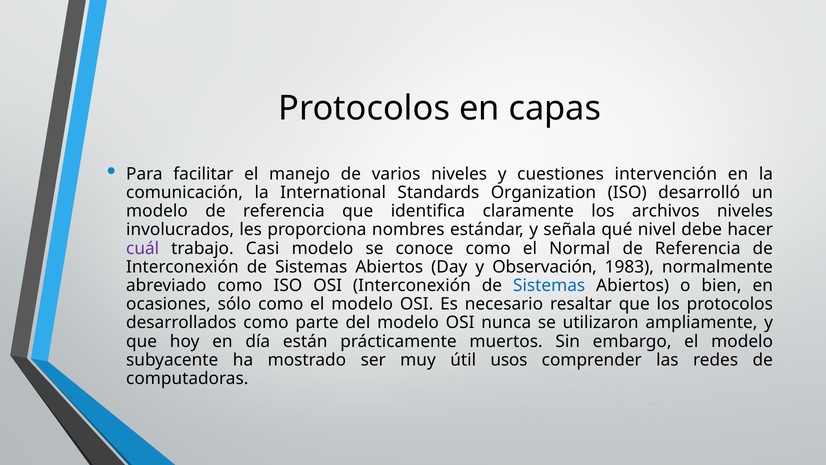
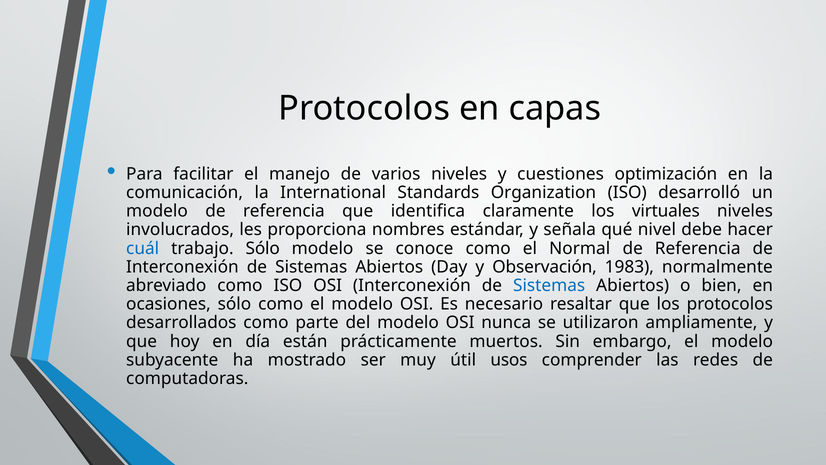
intervención: intervención -> optimización (666, 174)
archivos: archivos -> virtuales (666, 211)
cuál colour: purple -> blue (143, 248)
trabajo Casi: Casi -> Sólo (263, 248)
